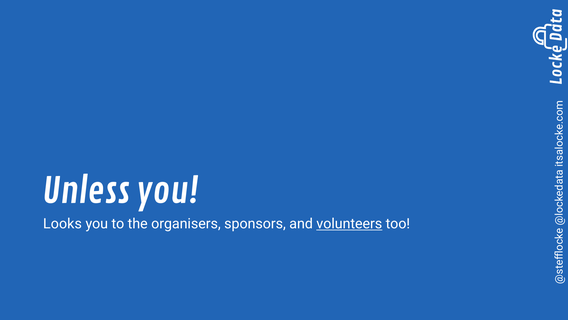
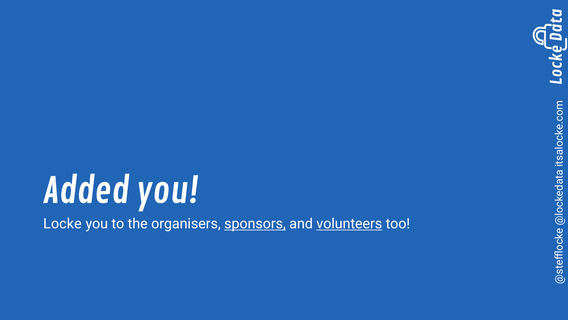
Unless: Unless -> Added (86, 191)
Looks: Looks -> Locke (62, 224)
sponsors underline: none -> present (255, 224)
